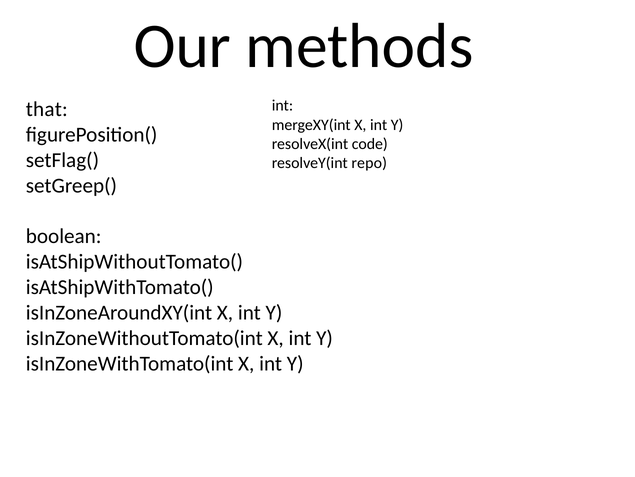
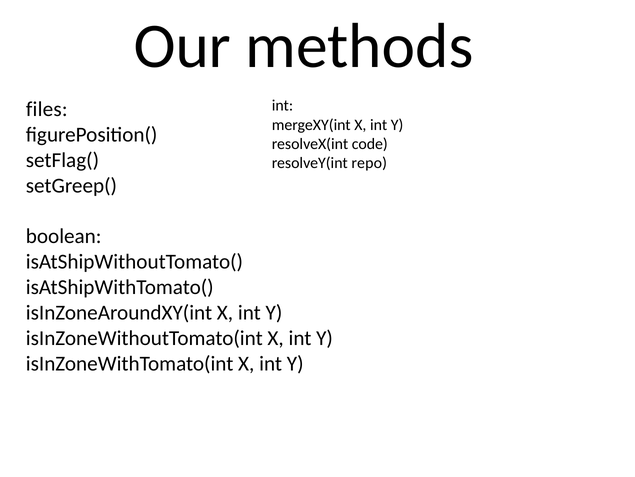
that: that -> files (47, 109)
